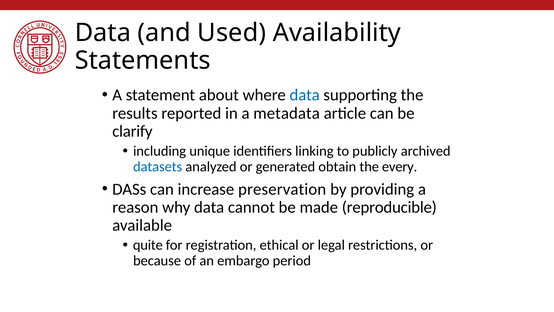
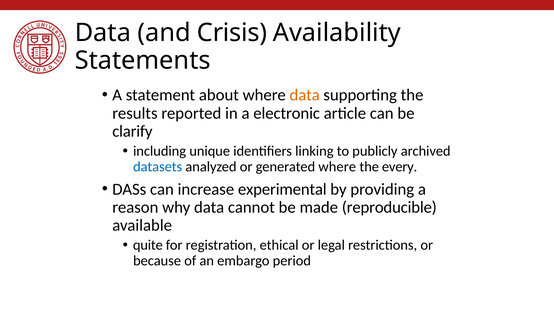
Used: Used -> Crisis (232, 33)
data colour: blue -> orange (305, 95)
metadata: metadata -> electronic (287, 113)
generated obtain: obtain -> where (337, 166)
preservation: preservation -> experimental (282, 189)
